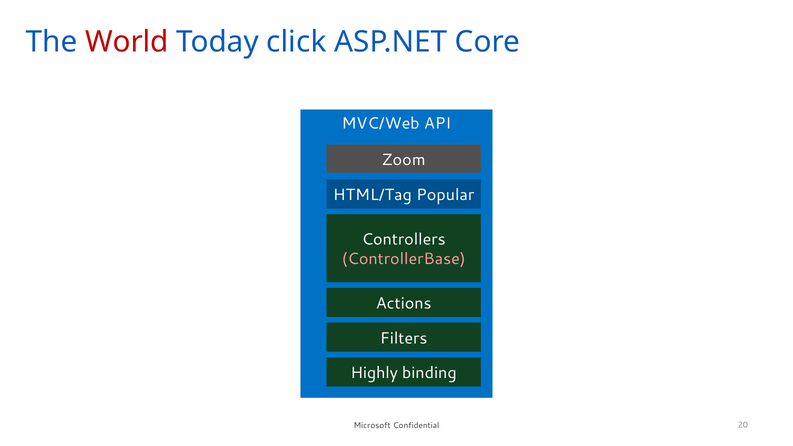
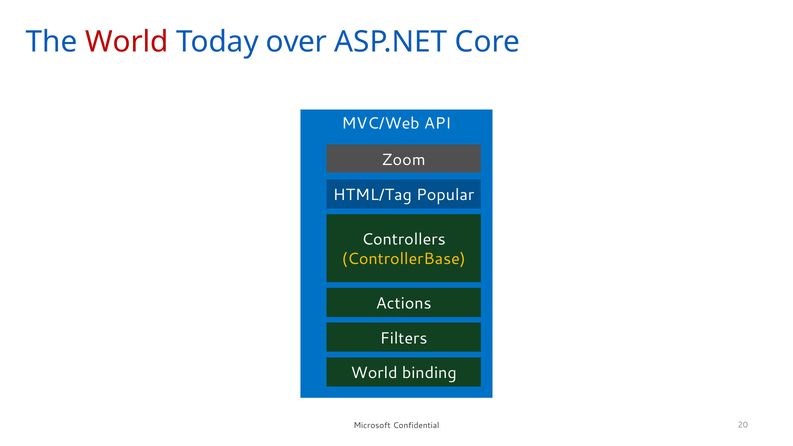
click: click -> over (297, 42)
ControllerBase colour: pink -> yellow (404, 259)
Highly: Highly -> World (374, 373)
